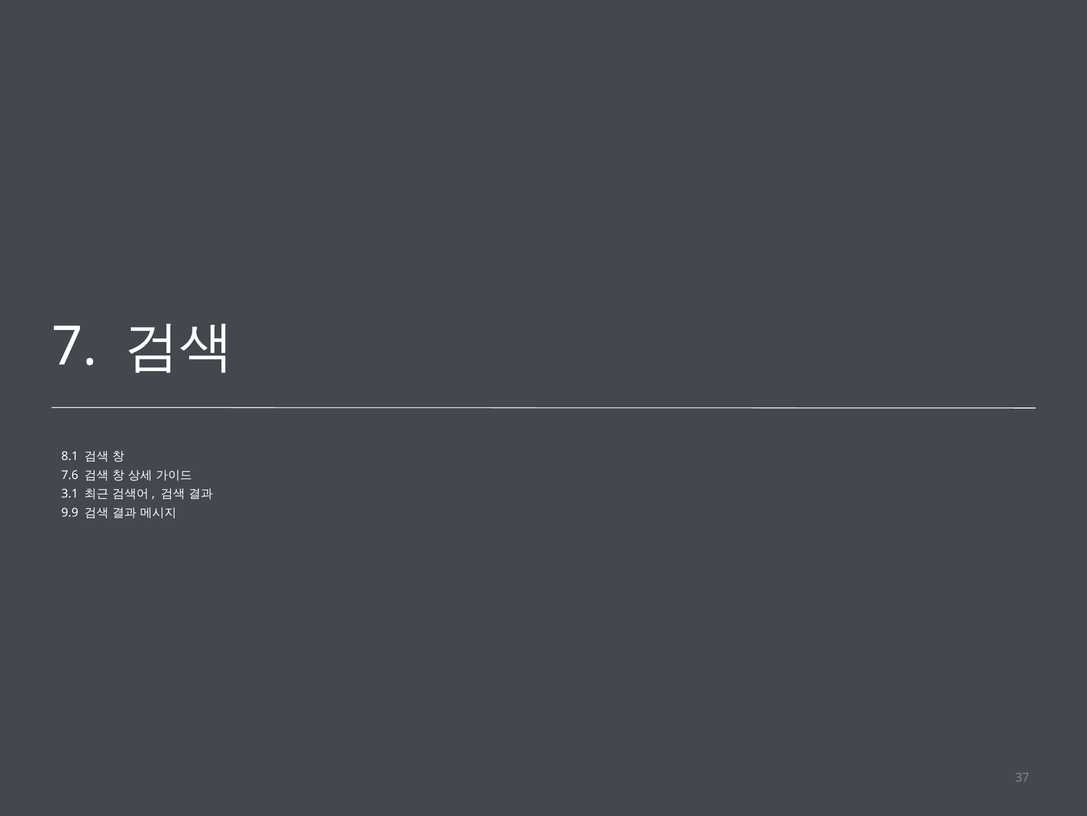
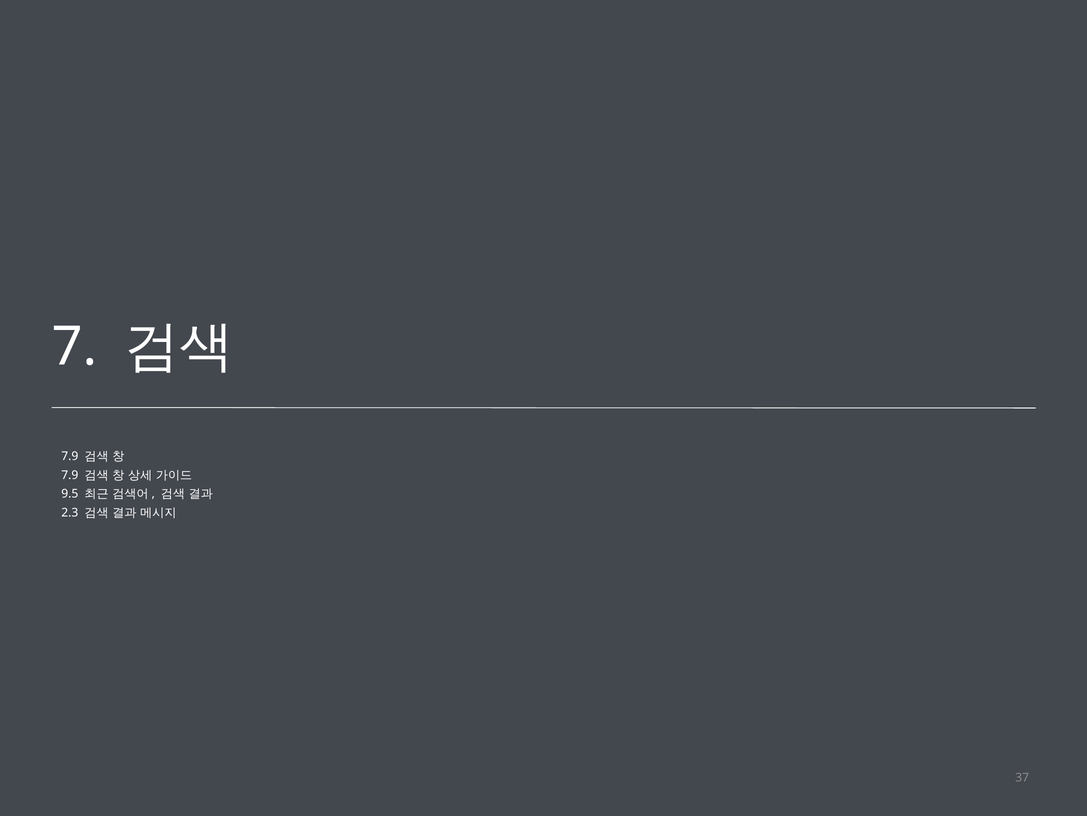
8.1: 8.1 -> 7.9 (70, 456)
7.6: 7.6 -> 7.9 (70, 475)
3.1: 3.1 -> 9.5 (70, 494)
9.9: 9.9 -> 2.3 (70, 512)
